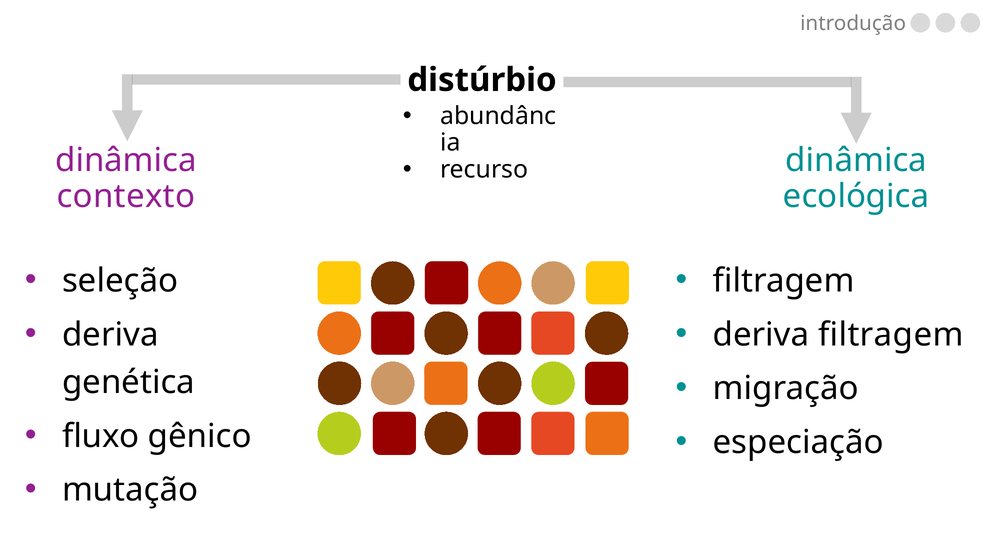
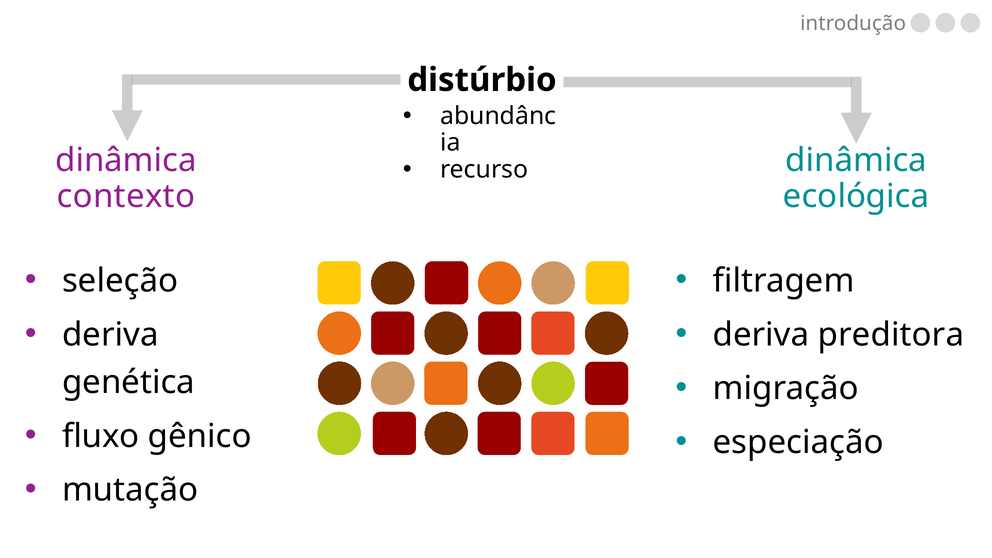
deriva filtragem: filtragem -> preditora (891, 335)
